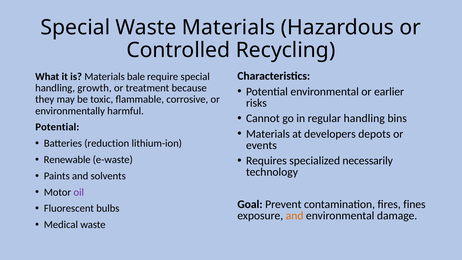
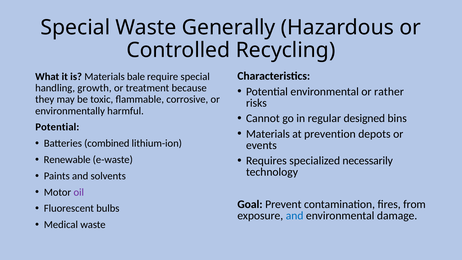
Waste Materials: Materials -> Generally (229, 27)
earlier: earlier -> rather (389, 92)
regular handling: handling -> designed (364, 118)
developers: developers -> prevention (330, 134)
reduction: reduction -> combined (107, 143)
fines: fines -> from (414, 204)
and colour: orange -> blue (295, 216)
